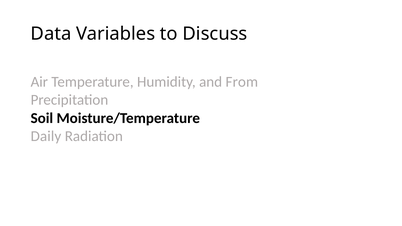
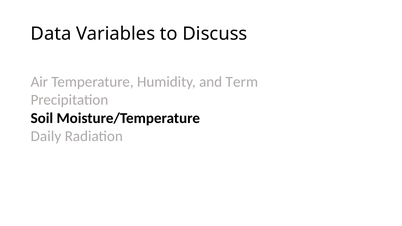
From: From -> Term (242, 82)
